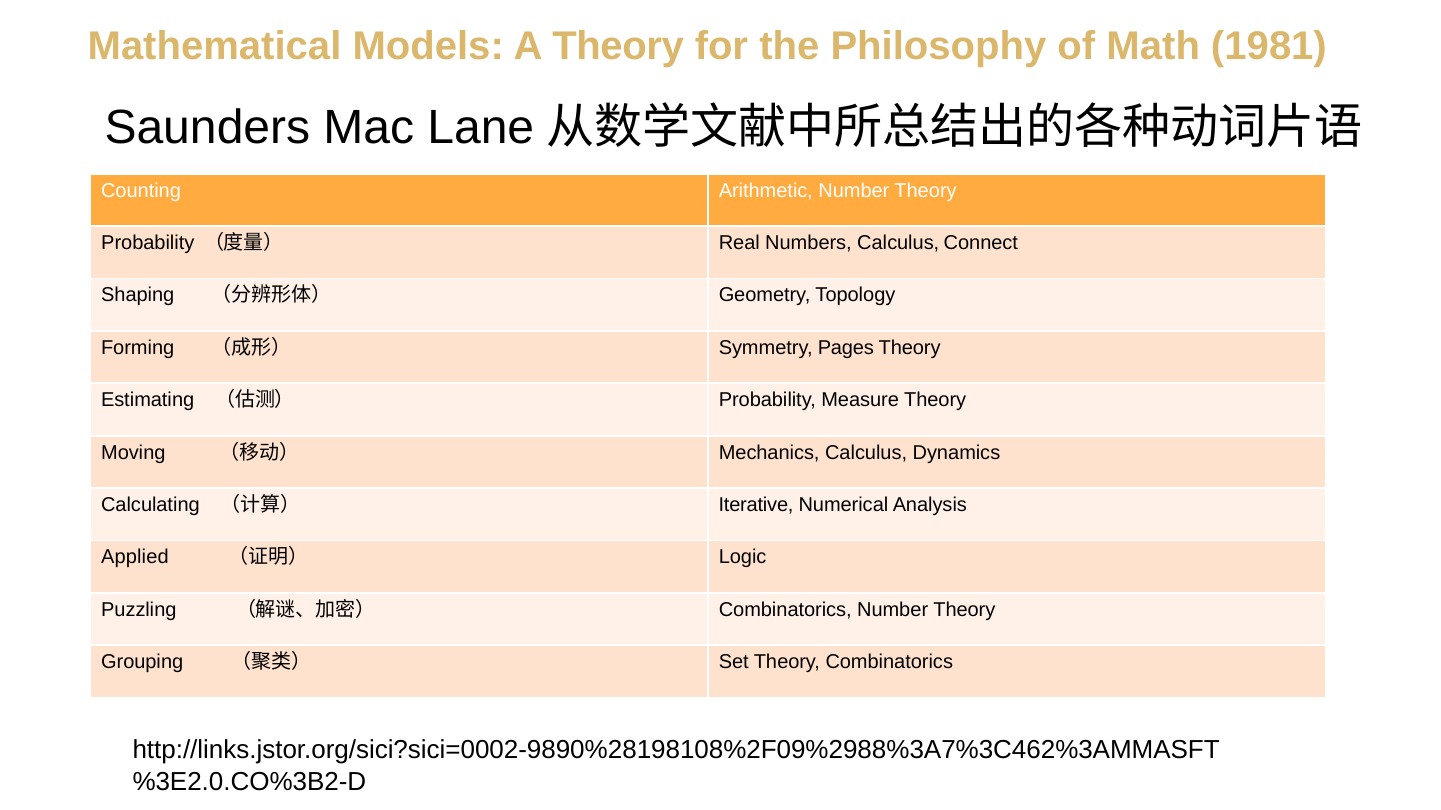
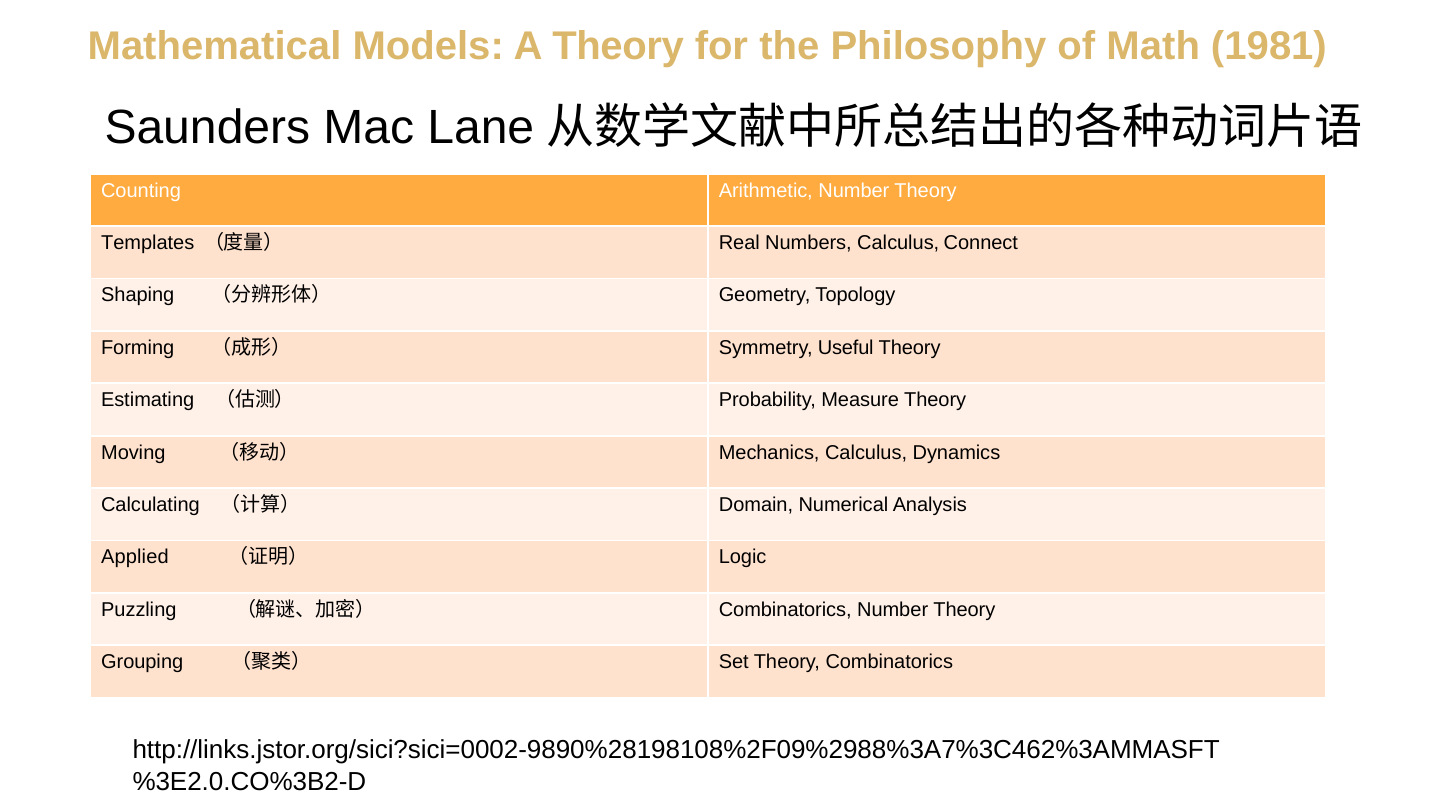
Probability: Probability -> Templates (148, 243)
Pages: Pages -> Useful (846, 348)
Iterative: Iterative -> Domain (756, 505)
